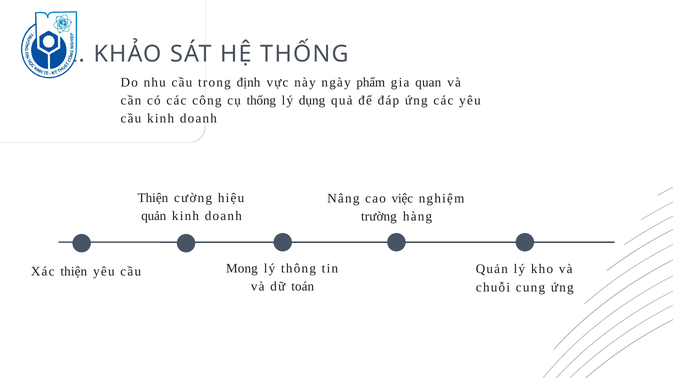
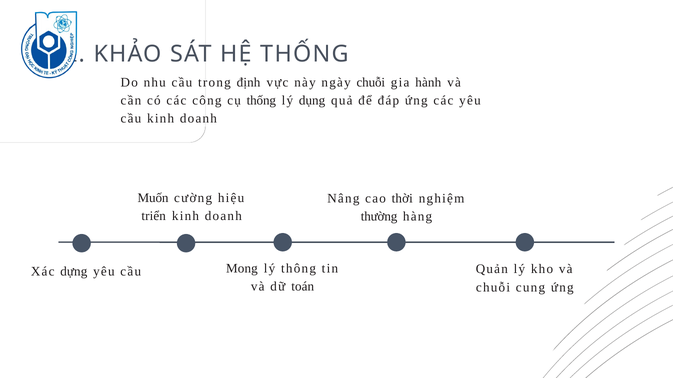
ngày phẩm: phẩm -> chuỗi (371, 83)
quan: quan -> hành (428, 83)
Thiện: Thiện -> Muốn (153, 198)
việc: việc -> thời (402, 199)
quản: quản -> triển (154, 216)
trường: trường -> thường (379, 217)
Xác thiện: thiện -> dựng (74, 272)
